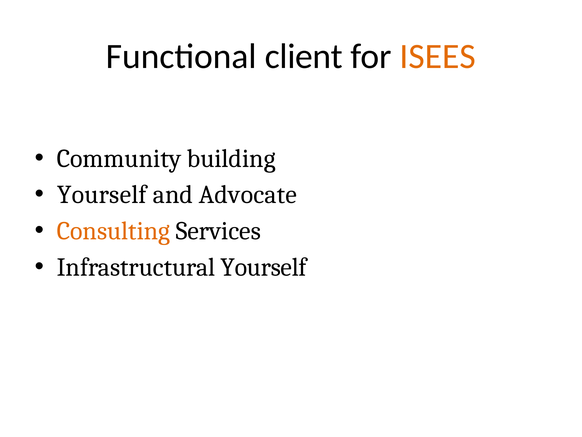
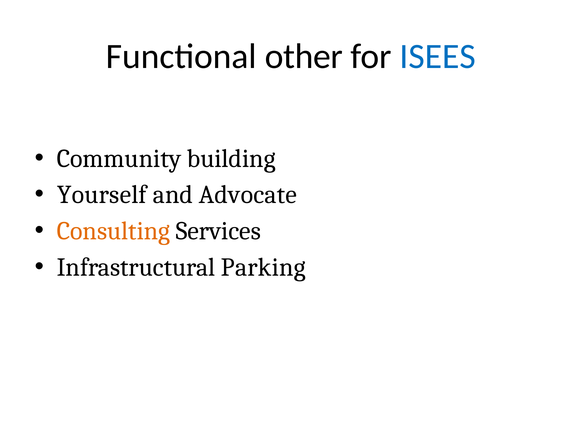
client: client -> other (304, 56)
ISEES colour: orange -> blue (438, 56)
Infrastructural Yourself: Yourself -> Parking (263, 267)
